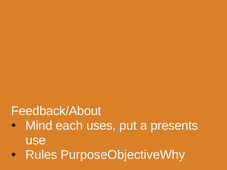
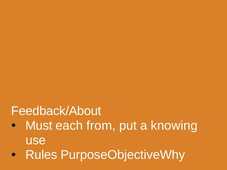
Mind: Mind -> Must (39, 126)
uses: uses -> from (101, 126)
presents: presents -> knowing (174, 126)
